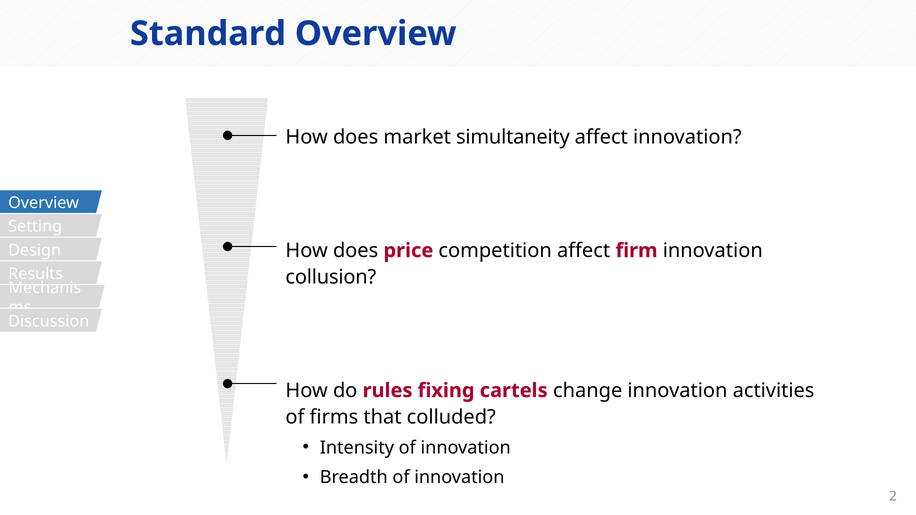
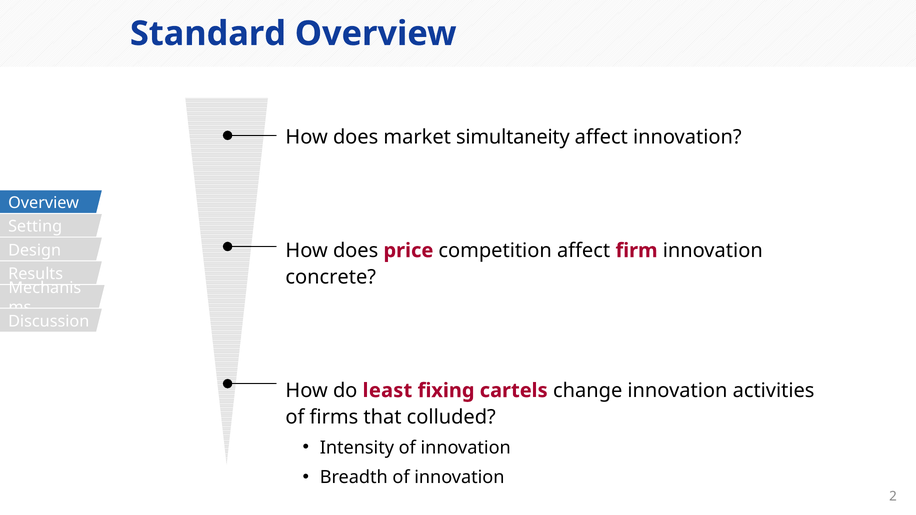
collusion: collusion -> concrete (331, 277)
rules: rules -> least (387, 391)
